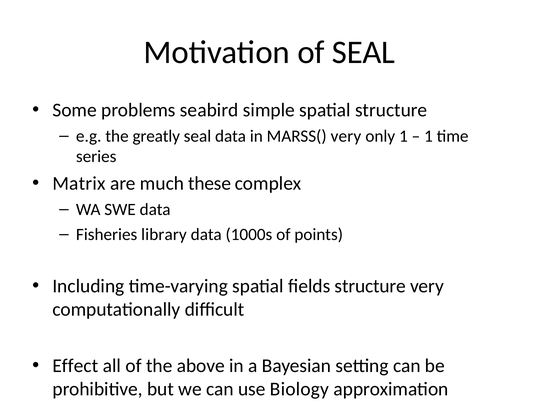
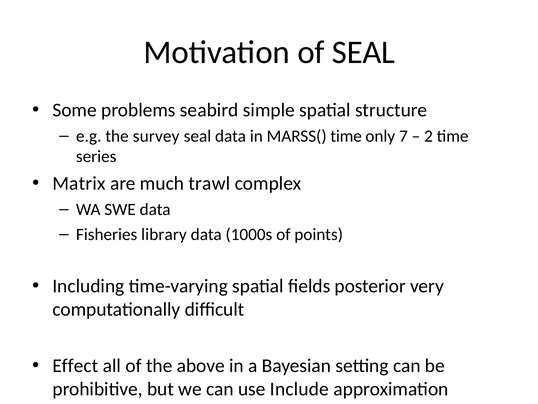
greatly: greatly -> survey (156, 136)
MARSS( very: very -> time (346, 136)
only 1: 1 -> 7 (403, 136)
1: 1 -> 2 (428, 136)
these: these -> trawl (209, 183)
fields structure: structure -> posterior (370, 286)
Biology: Biology -> Include (299, 389)
